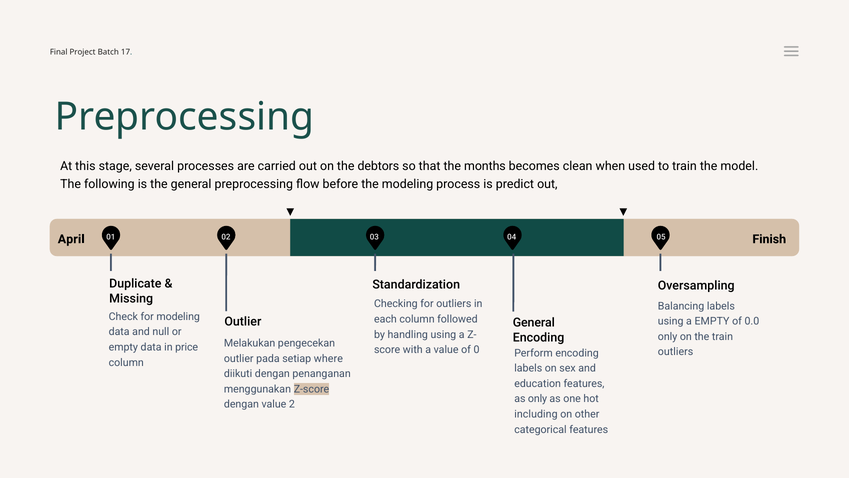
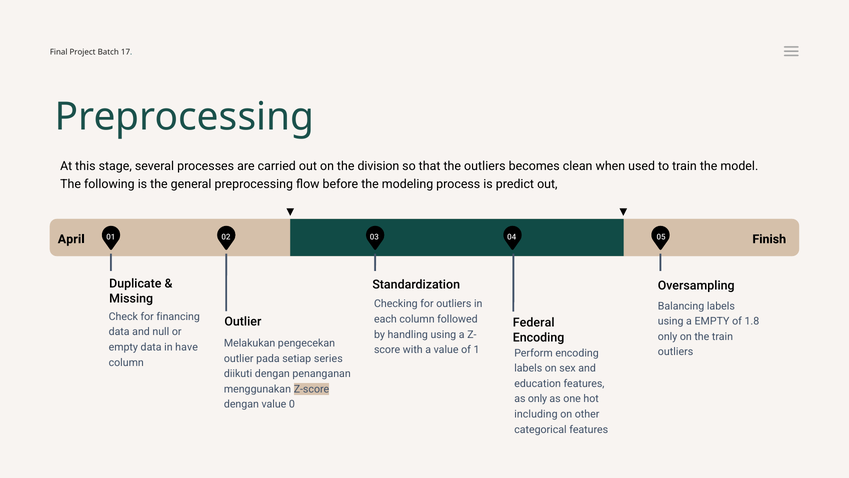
debtors: debtors -> division (378, 166)
the months: months -> outliers (485, 166)
for modeling: modeling -> financing (178, 316)
0.0: 0.0 -> 1.8 (752, 321)
General: General -> Federal (534, 322)
price: price -> have (187, 347)
0: 0 -> 1 (477, 349)
where: where -> series (328, 358)
2: 2 -> 0 (292, 404)
